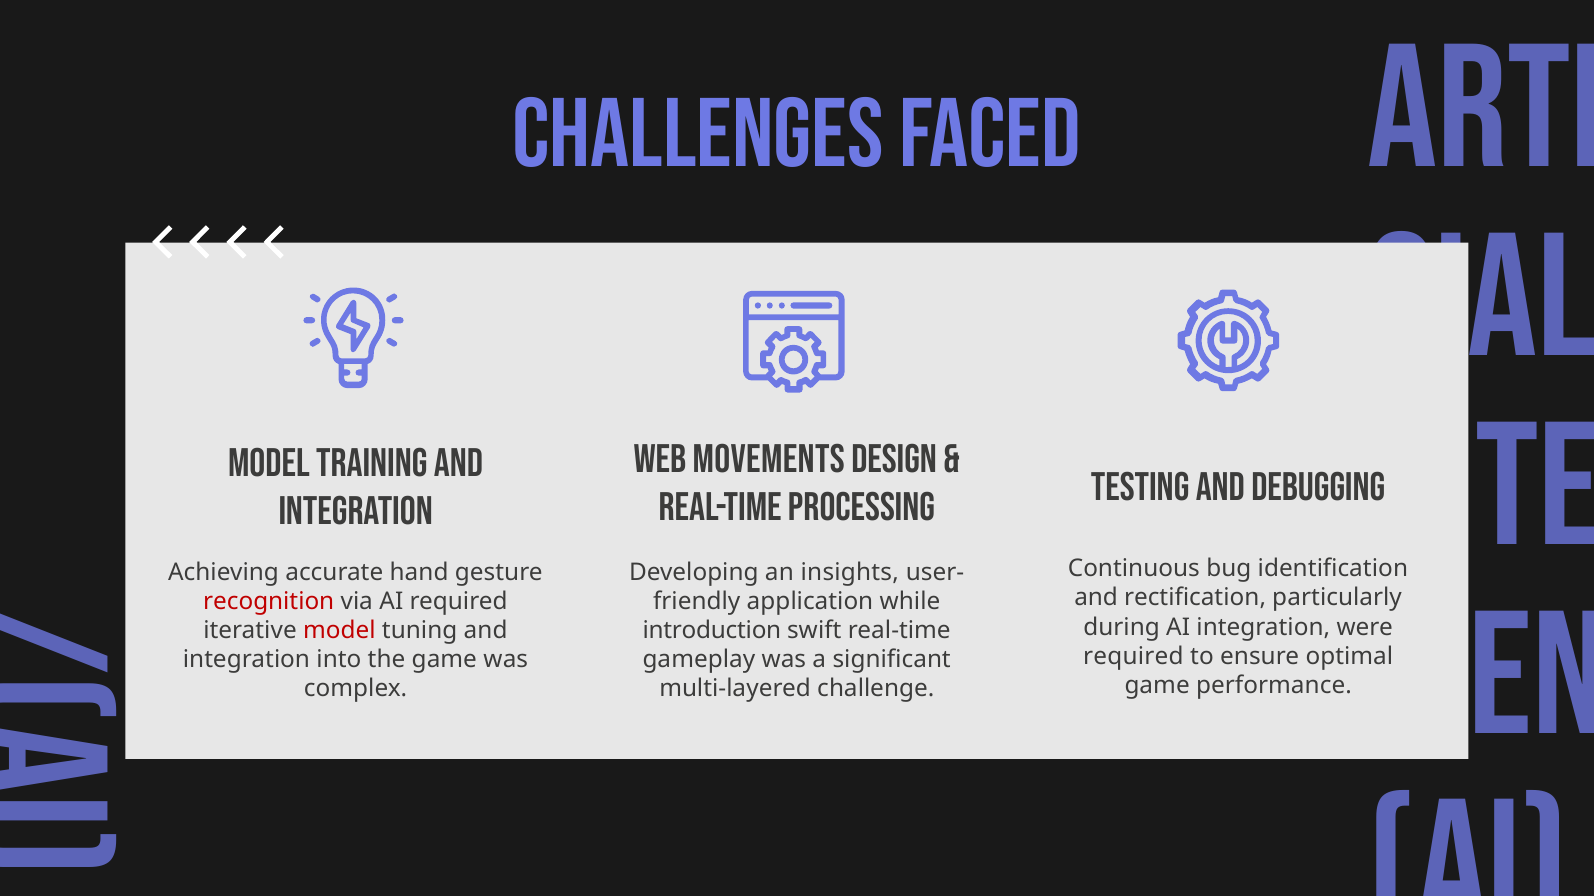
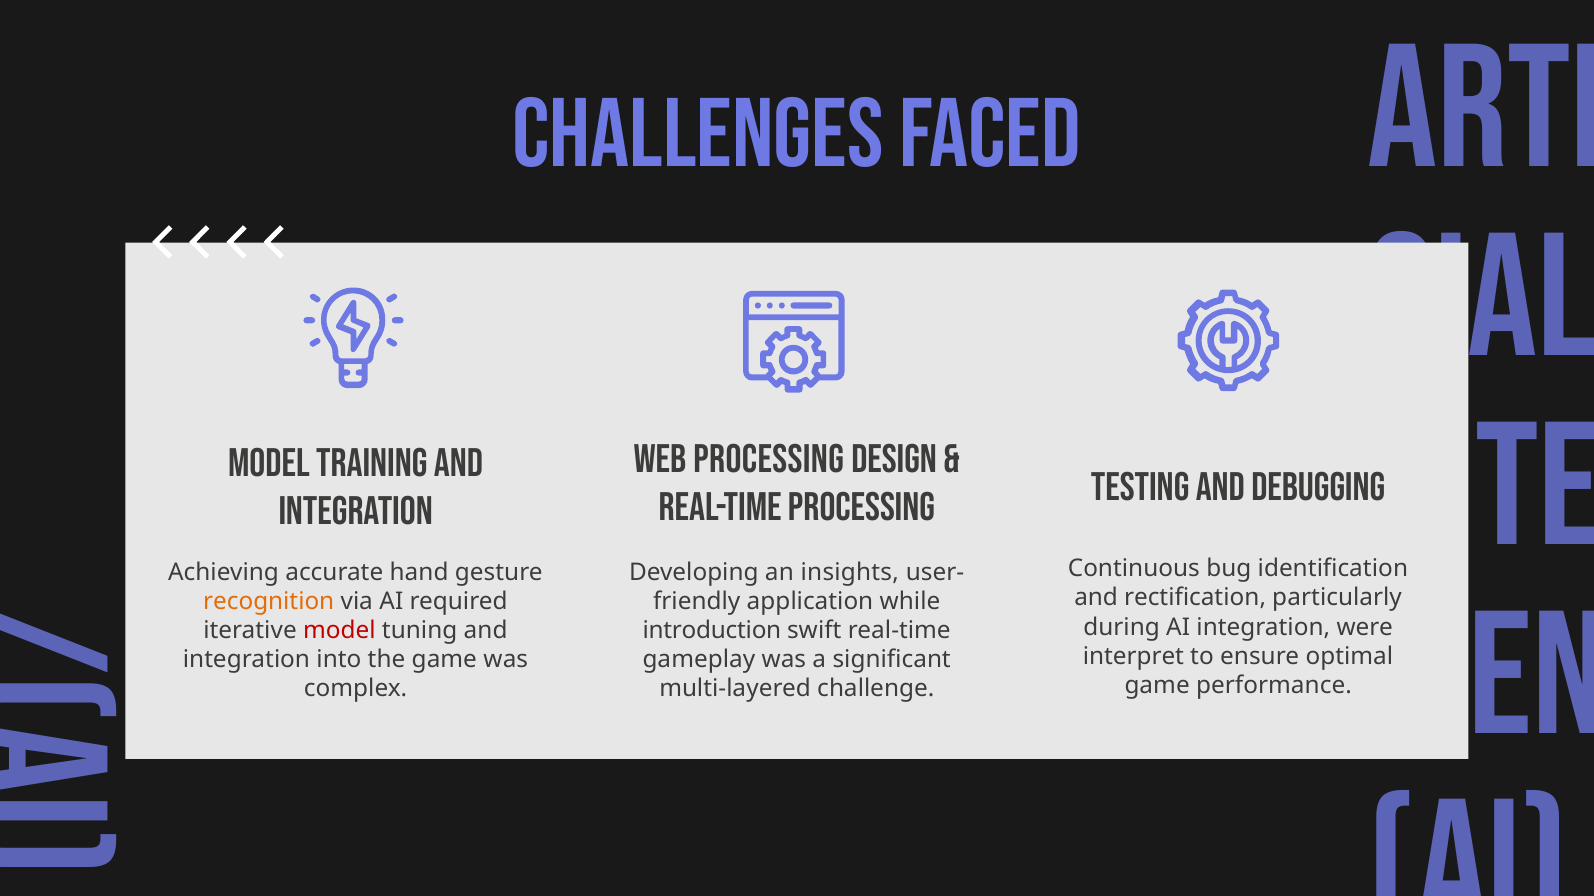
Web Movements: Movements -> Processing (769, 460)
recognition colour: red -> orange (269, 602)
required: required -> interpret (1134, 657)
